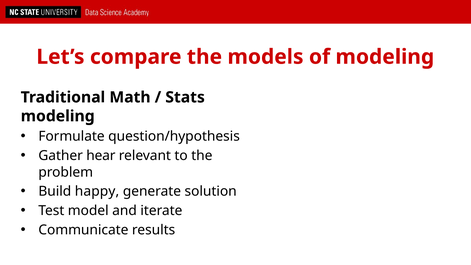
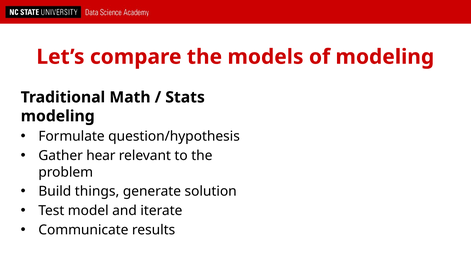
happy: happy -> things (97, 191)
